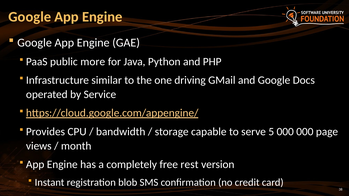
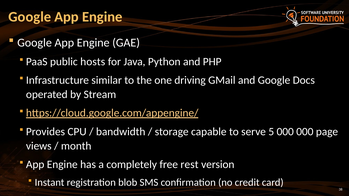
more: more -> hosts (93, 62)
Service: Service -> Stream (100, 94)
